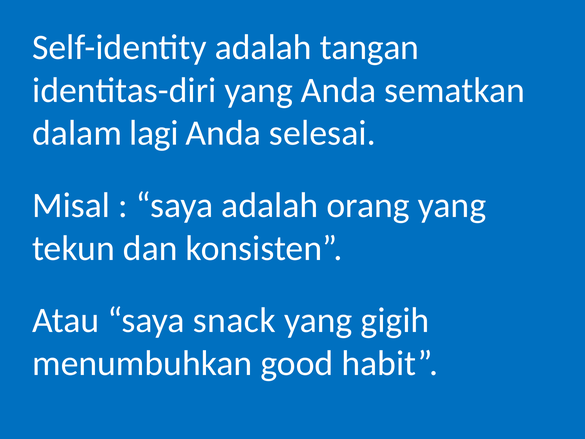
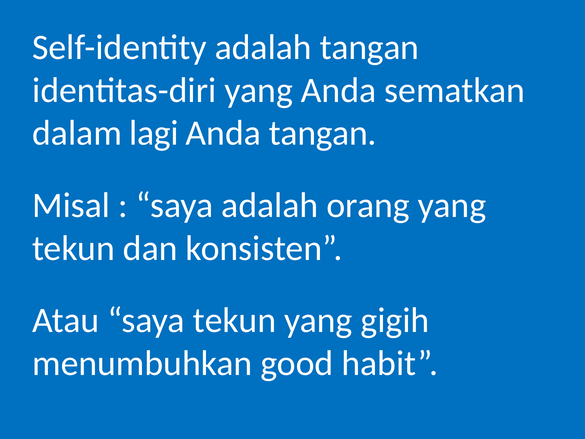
Anda selesai: selesai -> tangan (323, 133)
saya snack: snack -> tekun (234, 320)
